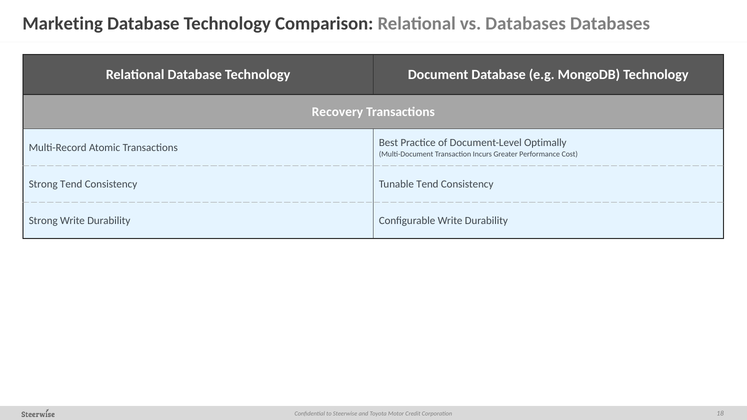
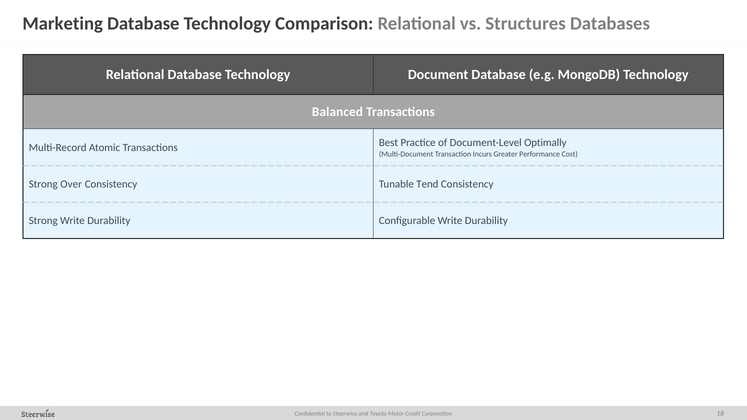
vs Databases: Databases -> Structures (526, 24)
Recovery: Recovery -> Balanced (337, 112)
Strong Tend: Tend -> Over (71, 184)
